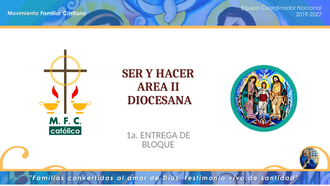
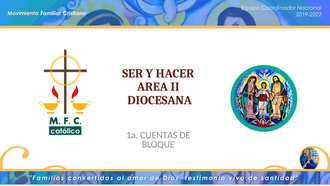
ENTREGA: ENTREGA -> CUENTAS (159, 135)
